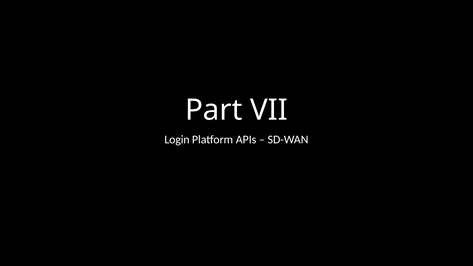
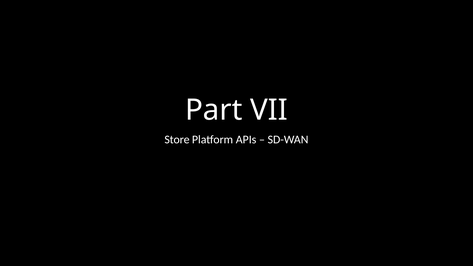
Login: Login -> Store (177, 140)
